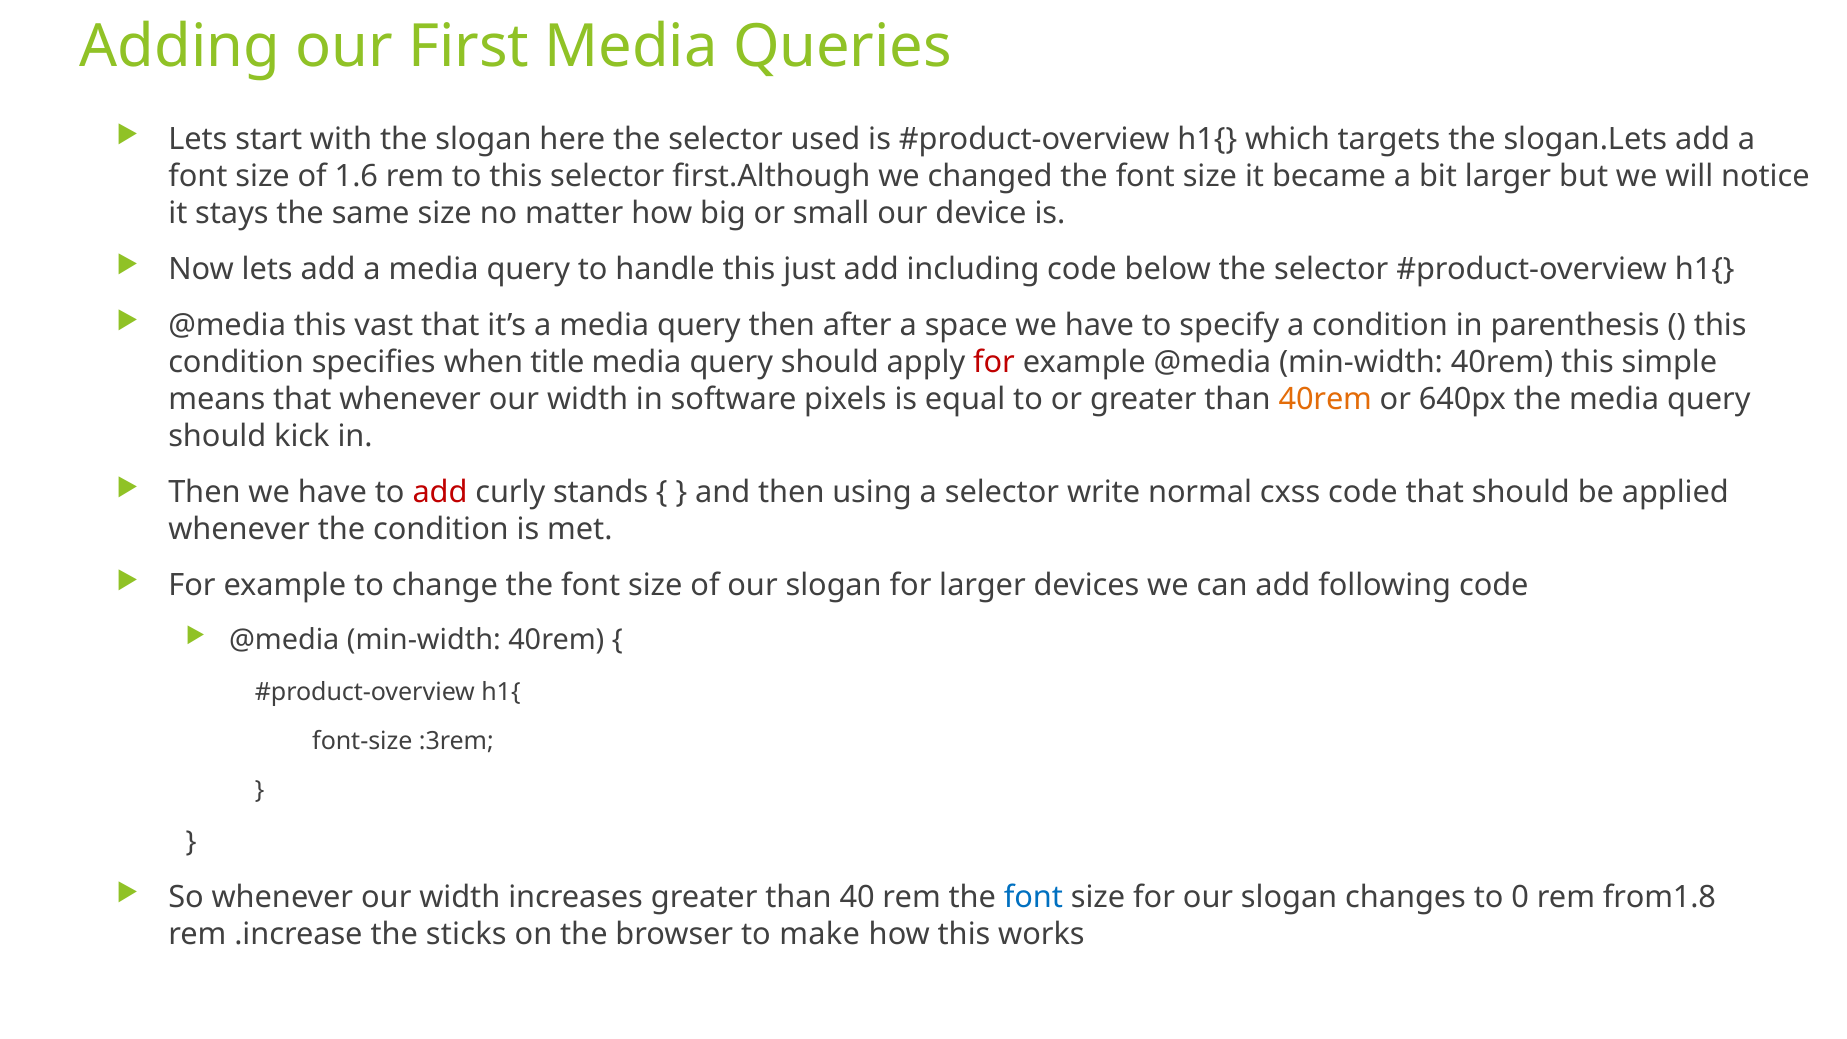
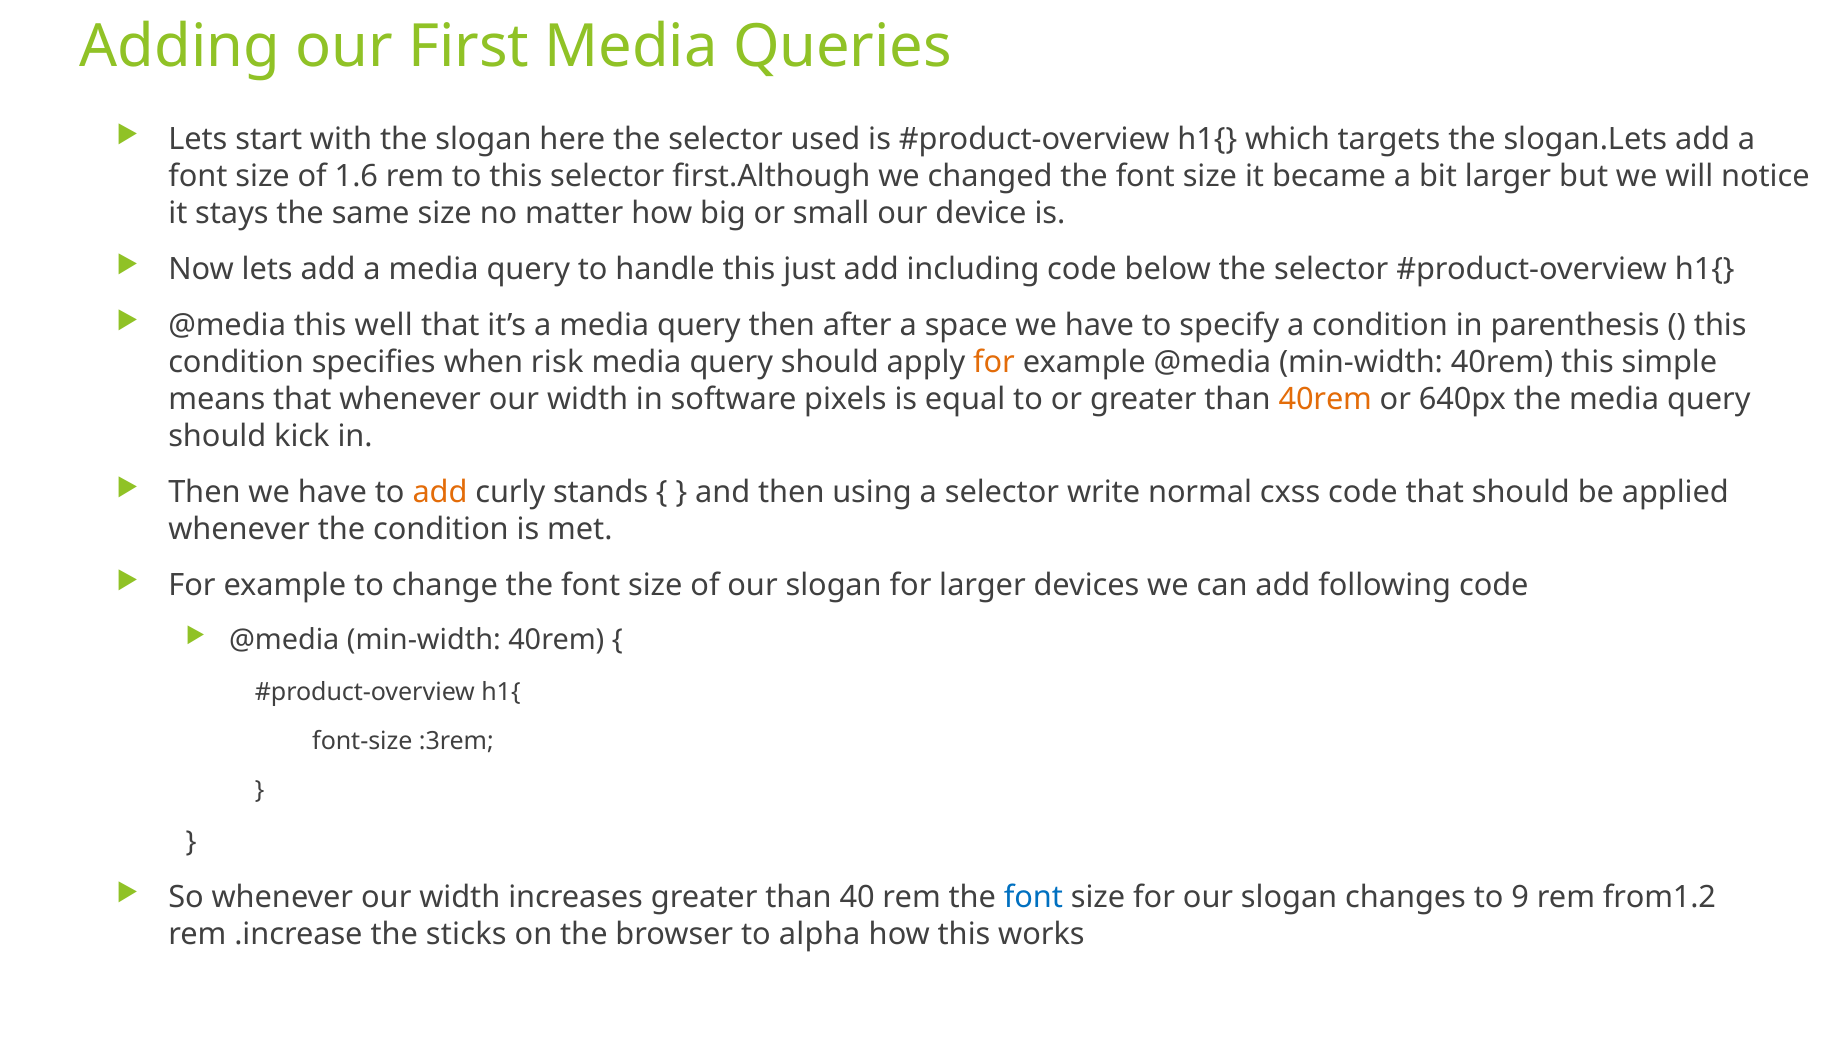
vast: vast -> well (384, 325)
title: title -> risk (557, 362)
for colour: red -> orange (994, 362)
add colour: red -> orange (440, 492)
0: 0 -> 9 (1520, 897)
from1.8: from1.8 -> from1.2 (1659, 897)
make: make -> alpha (820, 934)
